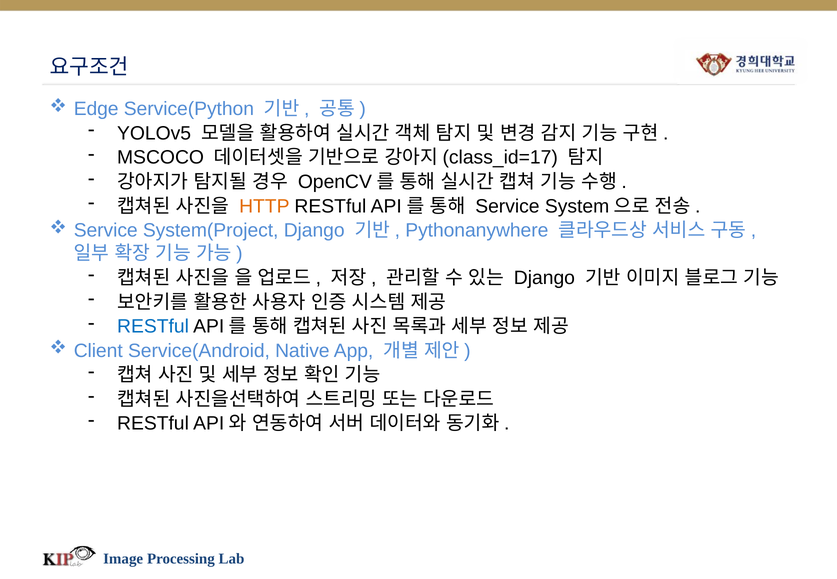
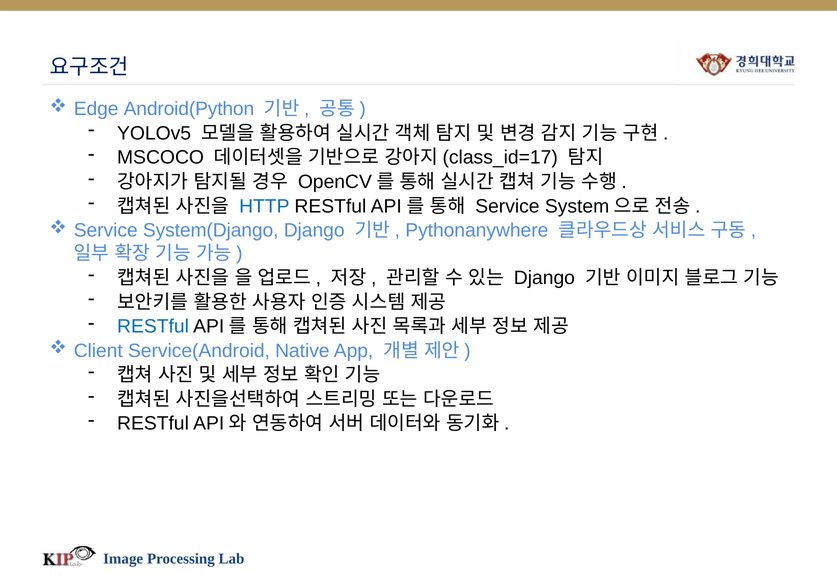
Service(Python: Service(Python -> Android(Python (189, 109)
HTTP colour: orange -> blue (264, 206)
System(Project: System(Project -> System(Django (211, 231)
